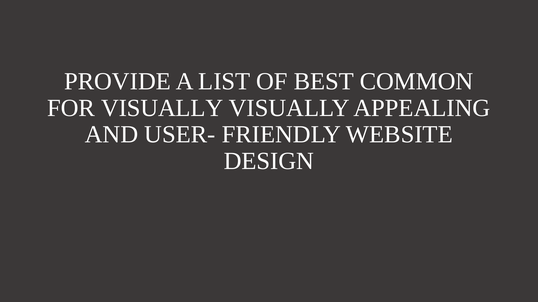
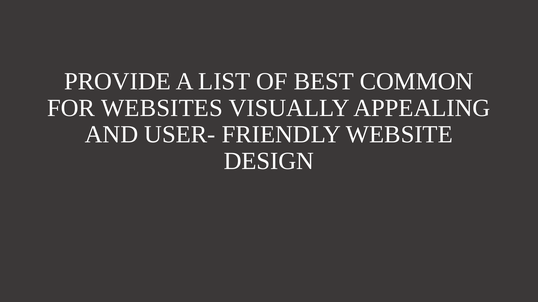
FOR VISUALLY: VISUALLY -> WEBSITES (162, 108)
